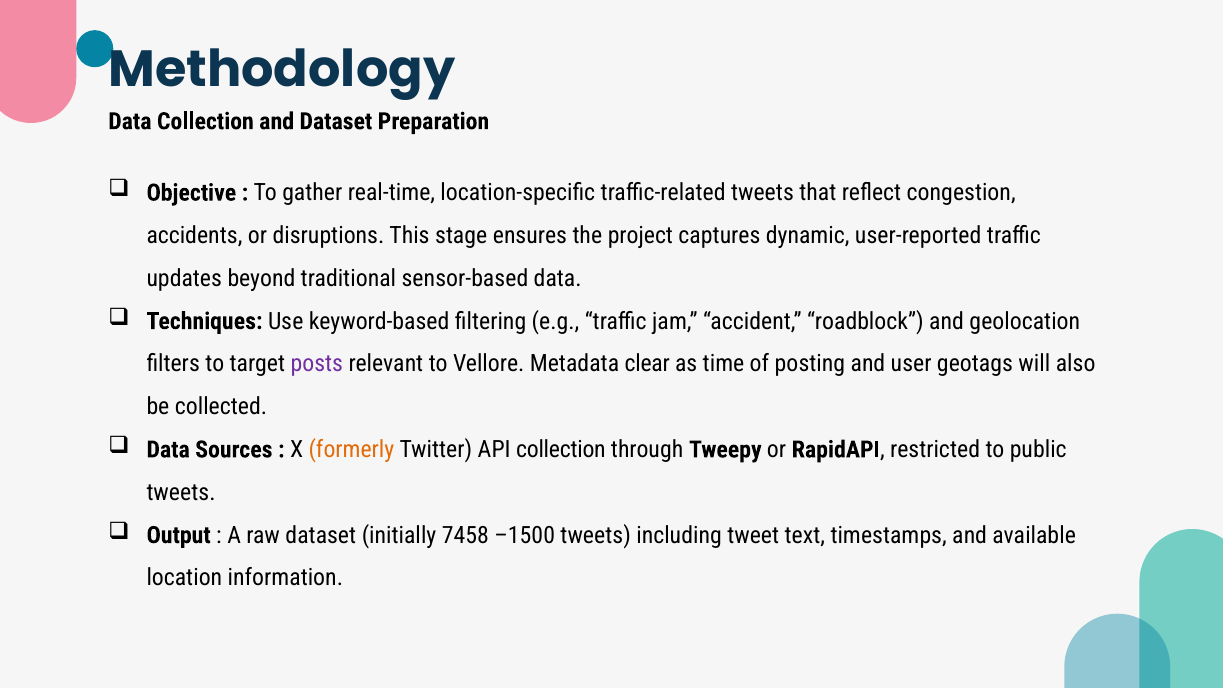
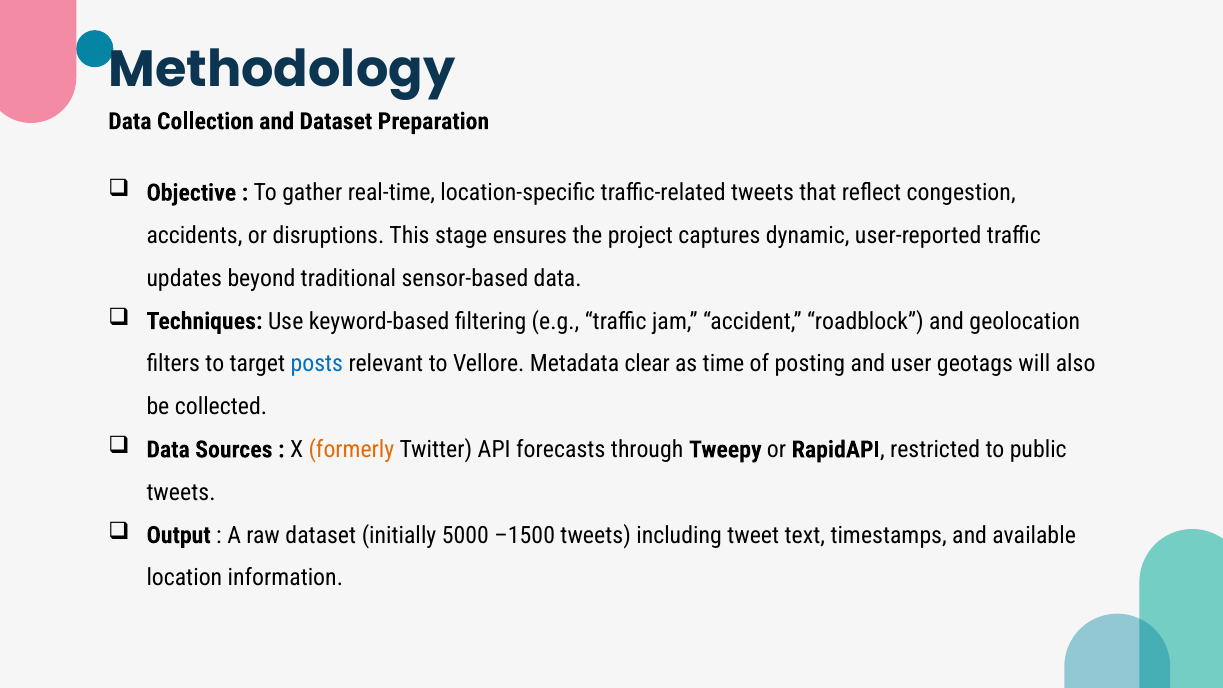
posts colour: purple -> blue (317, 364)
API collection: collection -> forecasts (561, 450)
7458: 7458 -> 5000 (465, 535)
